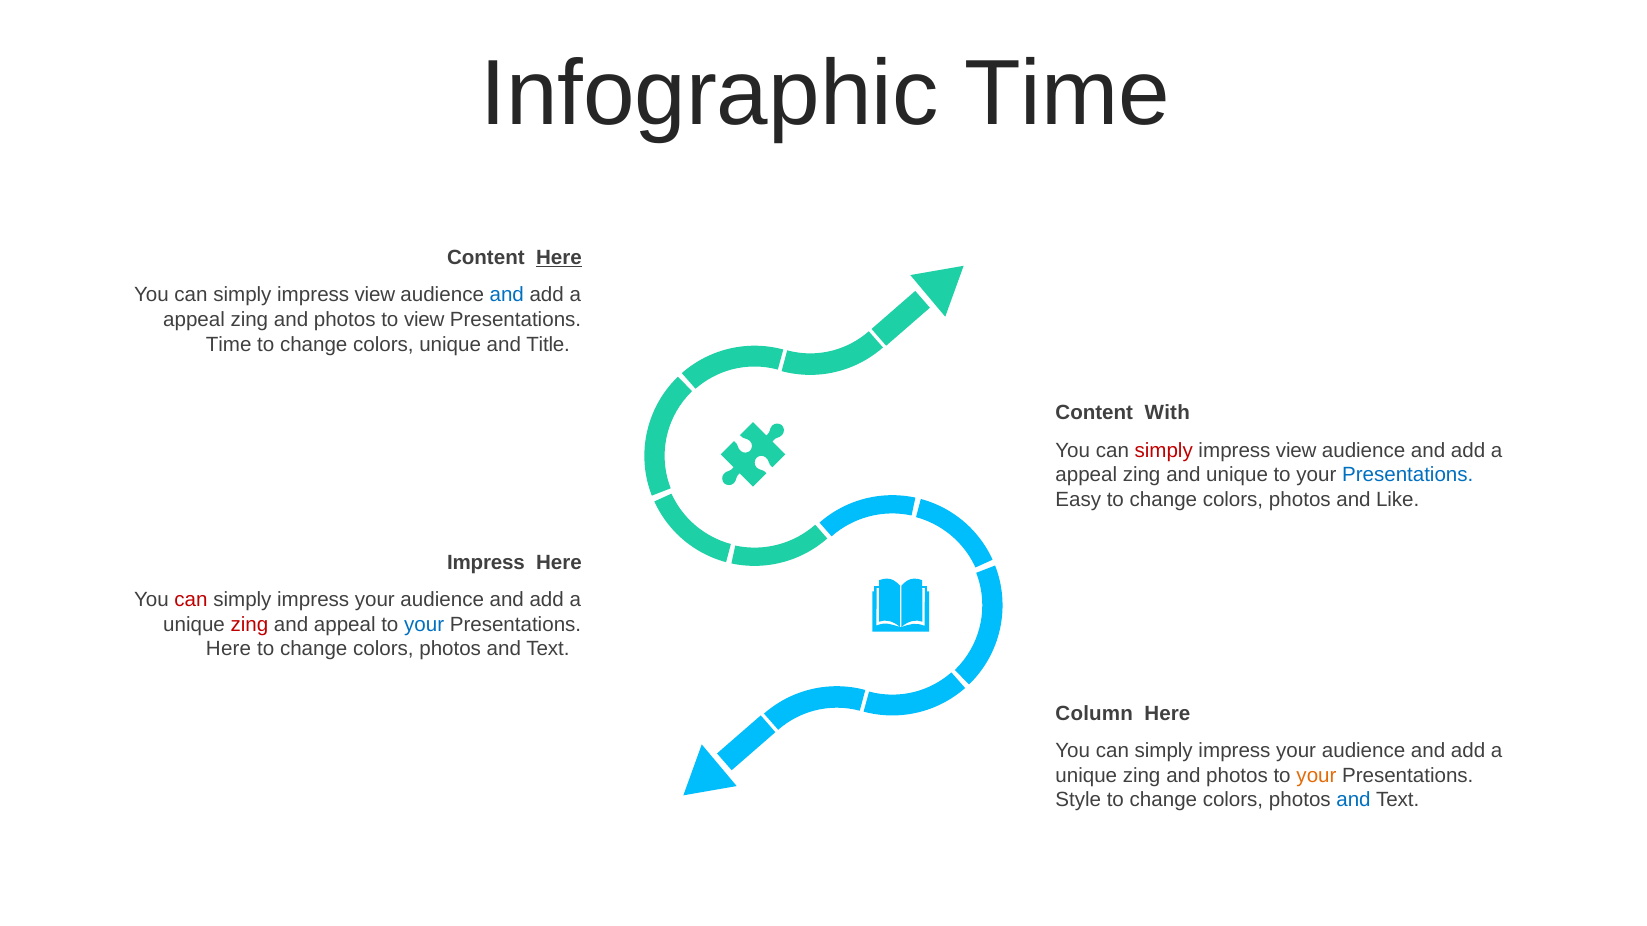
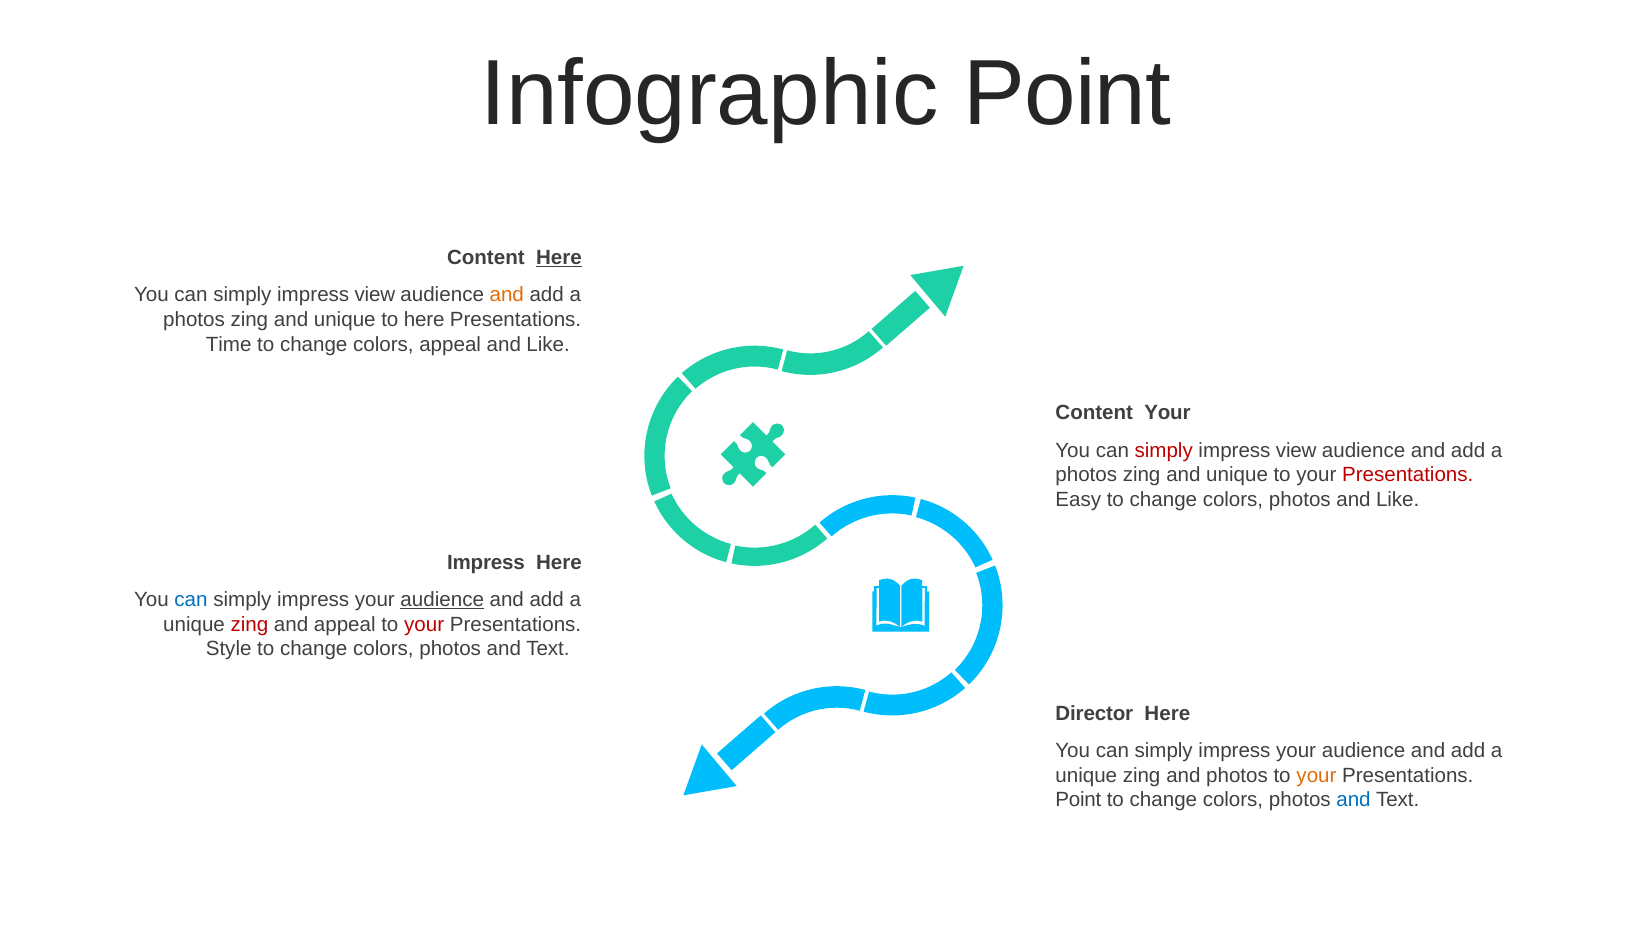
Infographic Time: Time -> Point (1067, 94)
and colour: blue -> orange (507, 295)
appeal: appeal -> photos (194, 320)
photos: photos -> unique (345, 320)
to view: view -> here (424, 320)
colors unique: unique -> appeal (450, 345)
Title: Title -> Like (548, 345)
Content With: With -> Your (1167, 413)
appeal: appeal -> photos (1086, 475)
Presentations colour: blue -> red (1408, 475)
can colour: red -> blue (191, 600)
audience underline: none -> present (442, 600)
your colour: blue -> red (424, 625)
Here: Here -> Style (229, 649)
Column: Column -> Director (1094, 714)
Style: Style -> Point (1078, 800)
